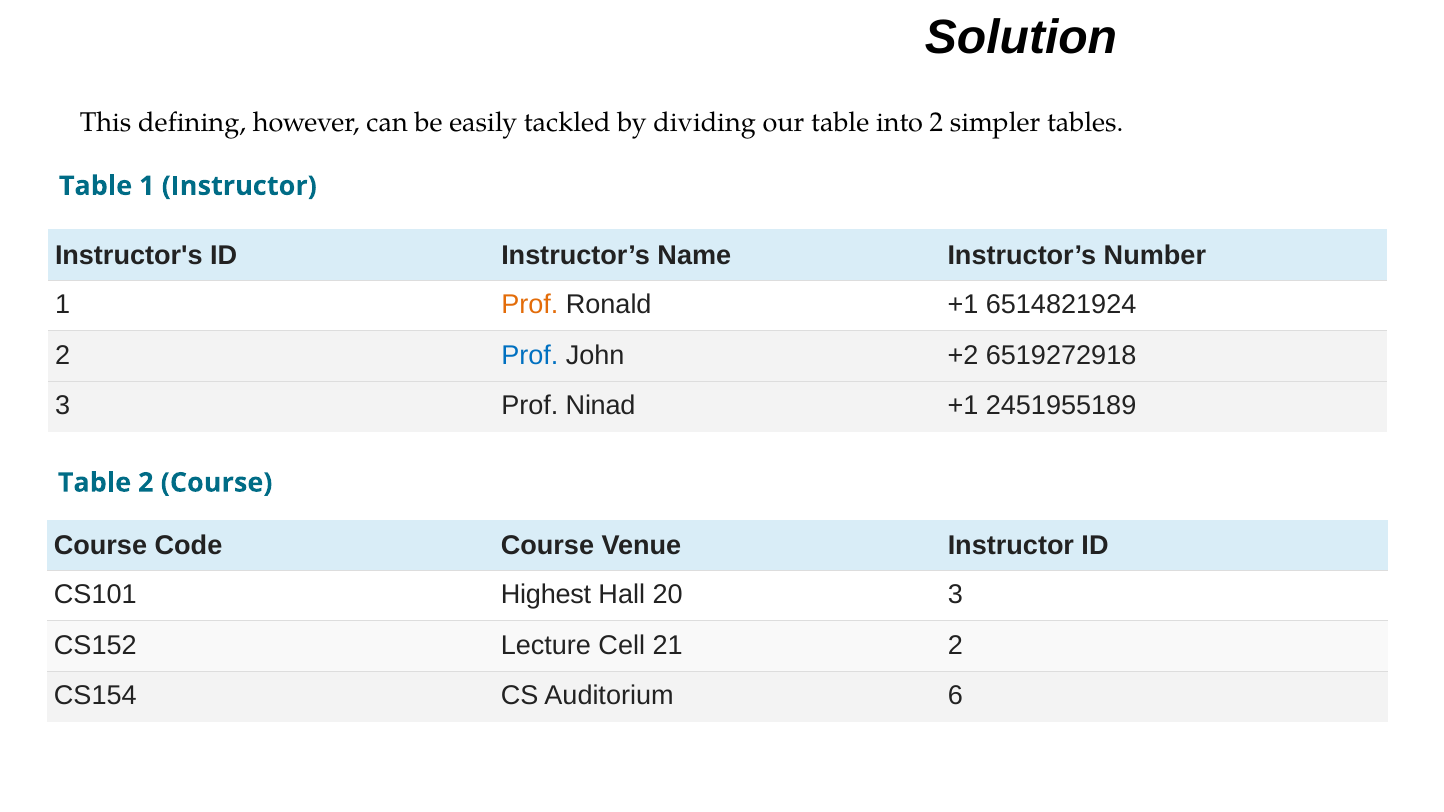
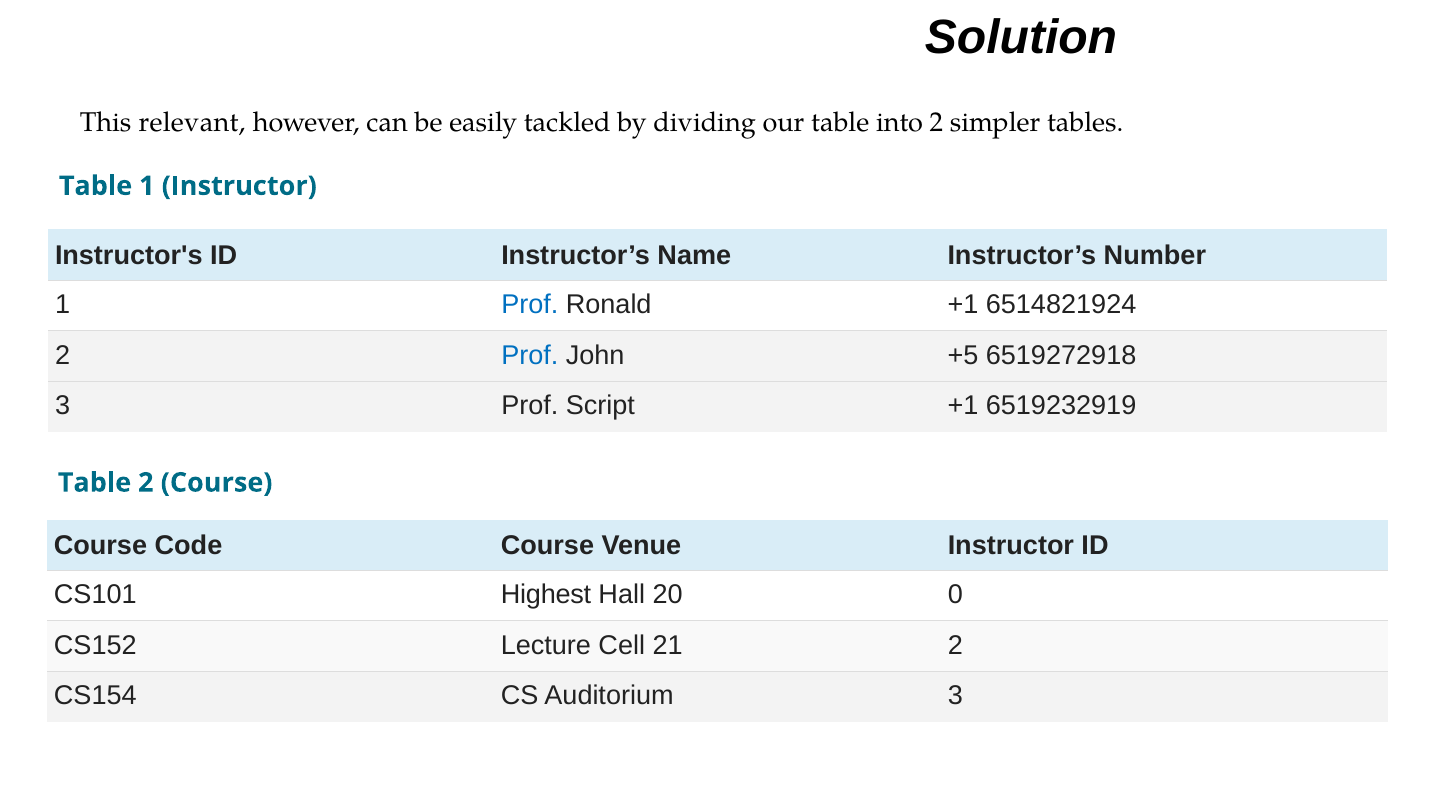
defining: defining -> relevant (192, 123)
Prof colour: orange -> blue (530, 305)
+2: +2 -> +5 (963, 355)
Ninad: Ninad -> Script (600, 406)
2451955189: 2451955189 -> 6519232919 (1061, 406)
20 3: 3 -> 0 (955, 595)
Auditorium 6: 6 -> 3 (955, 696)
